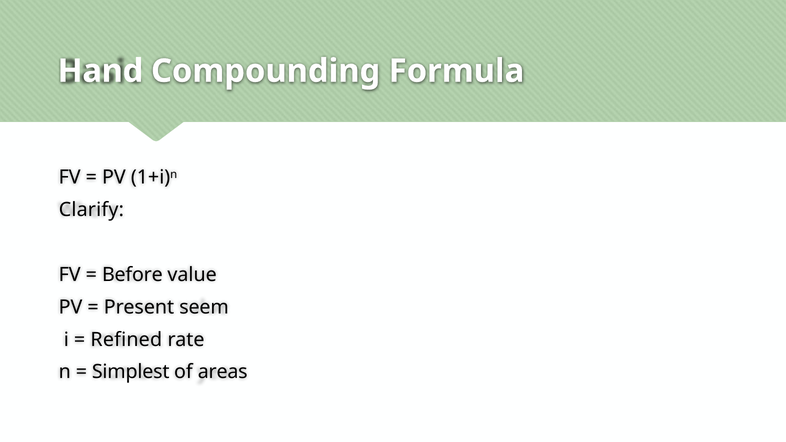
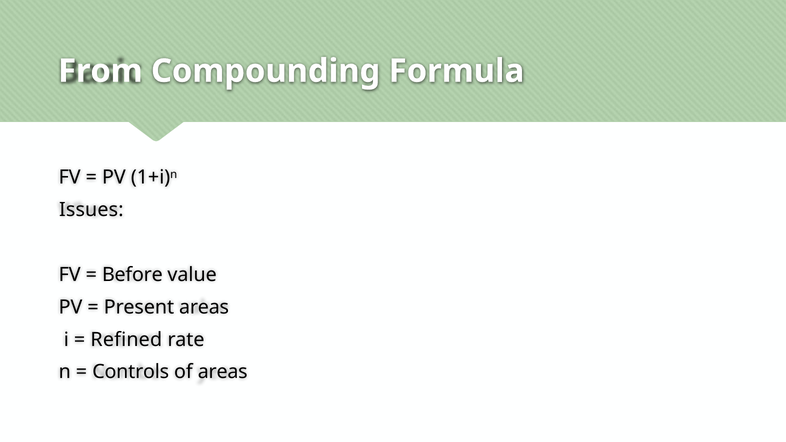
Hand: Hand -> From (100, 71)
Clarify: Clarify -> Issues (91, 210)
Present seem: seem -> areas (204, 307)
Simplest: Simplest -> Controls (131, 372)
